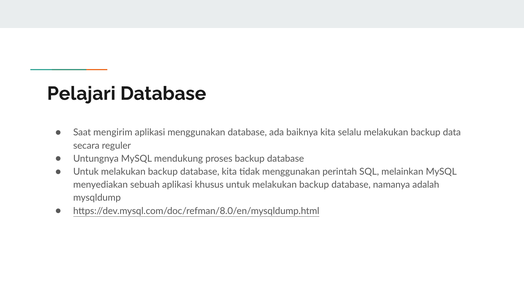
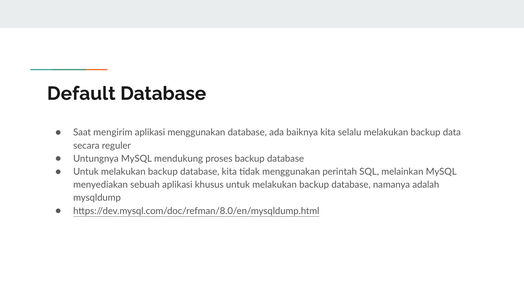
Pelajari: Pelajari -> Default (81, 93)
